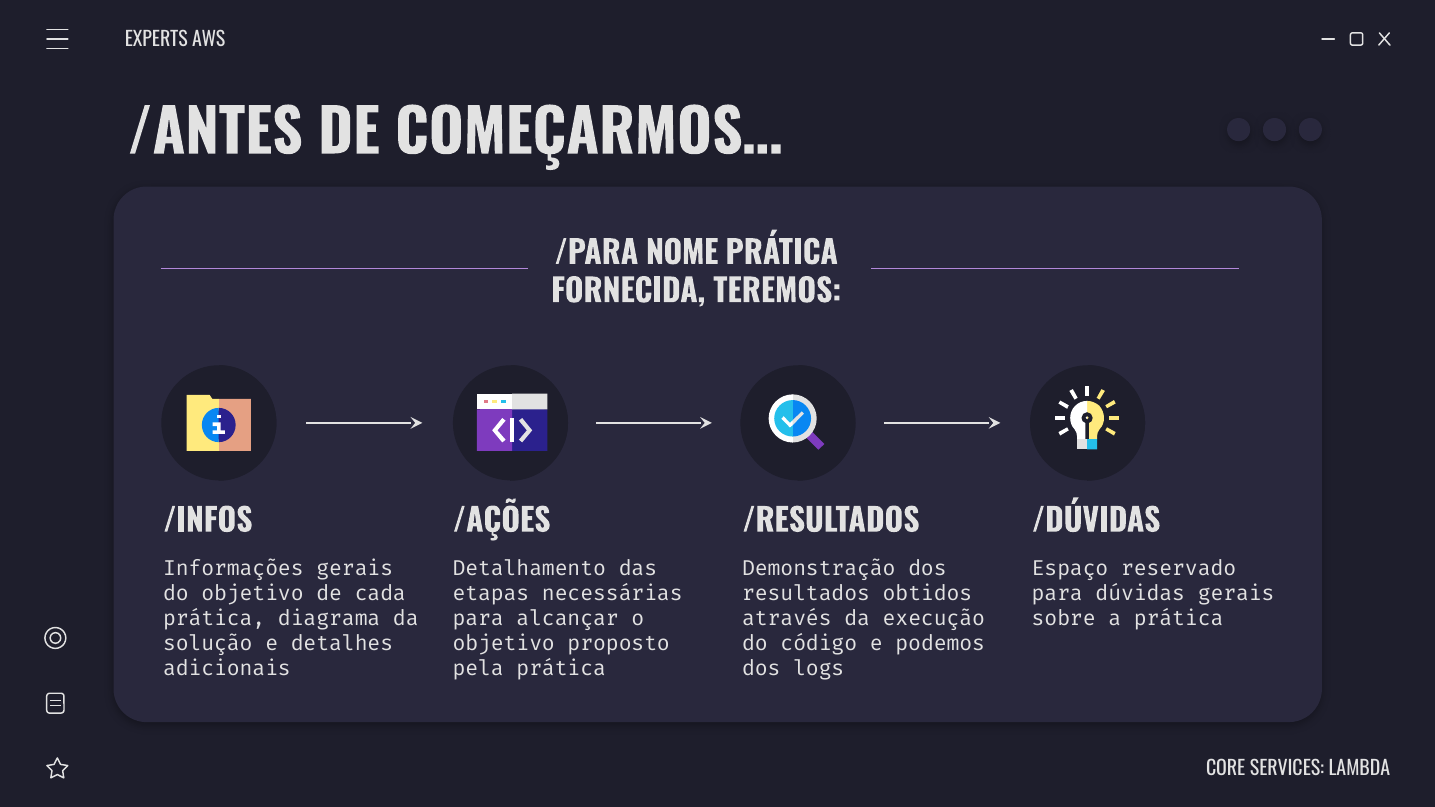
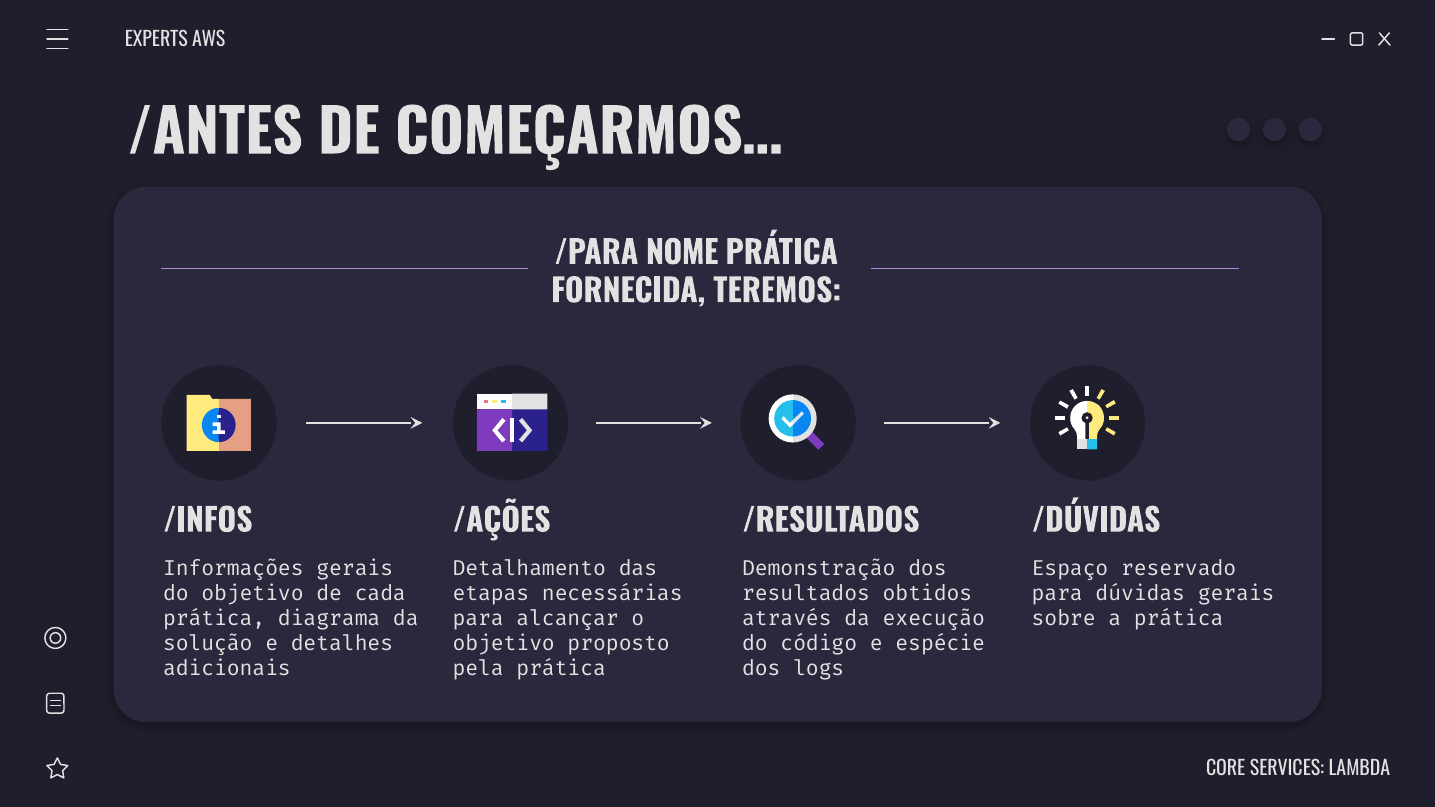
podemos: podemos -> espécie (940, 644)
